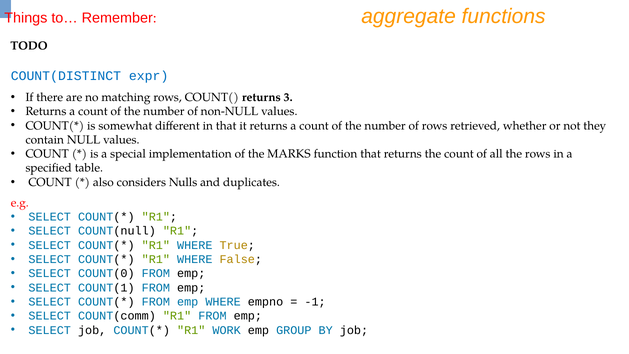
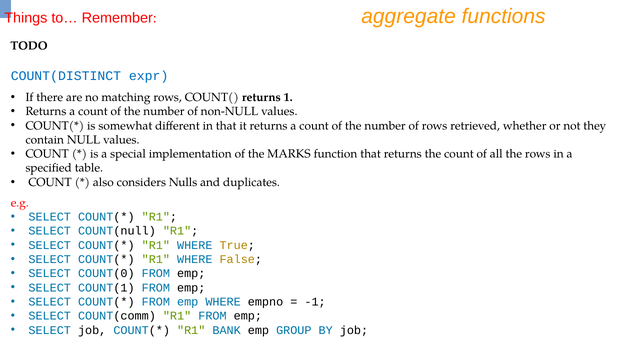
3: 3 -> 1 (288, 97)
WORK: WORK -> BANK (227, 330)
